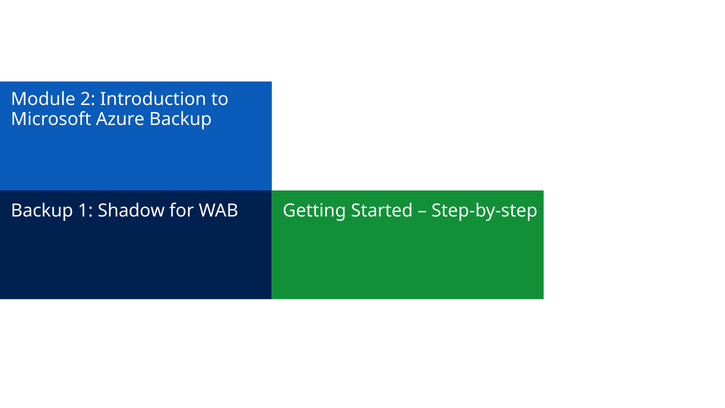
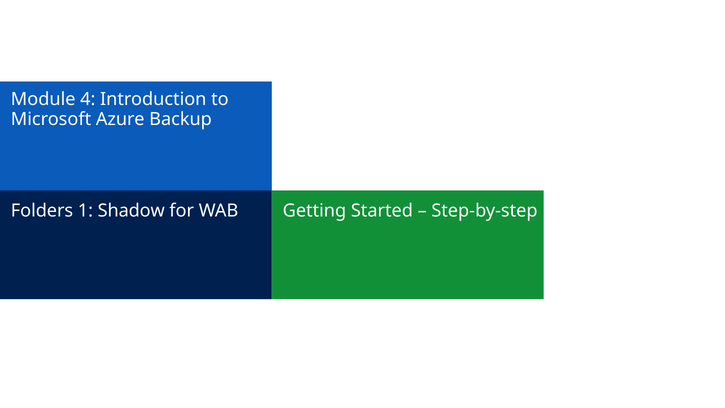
2: 2 -> 4 (88, 99)
Backup: Backup -> Folders (42, 211)
